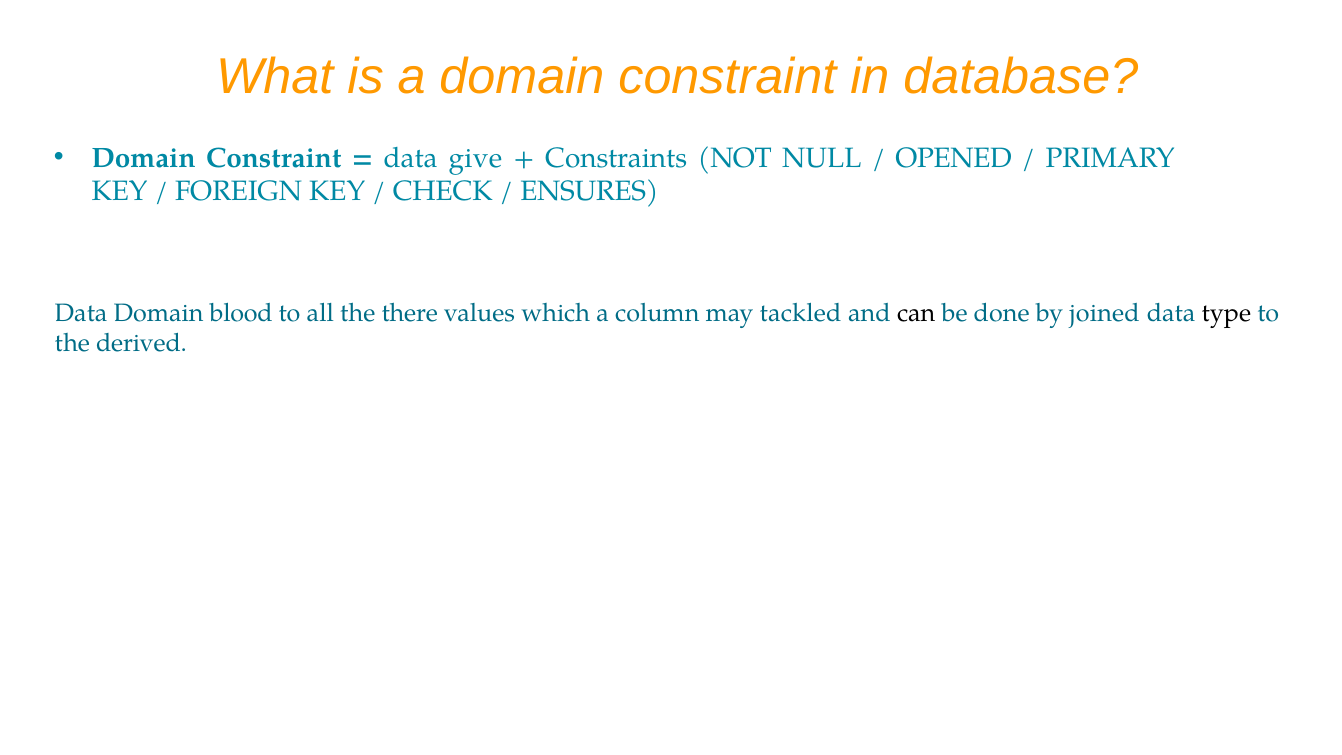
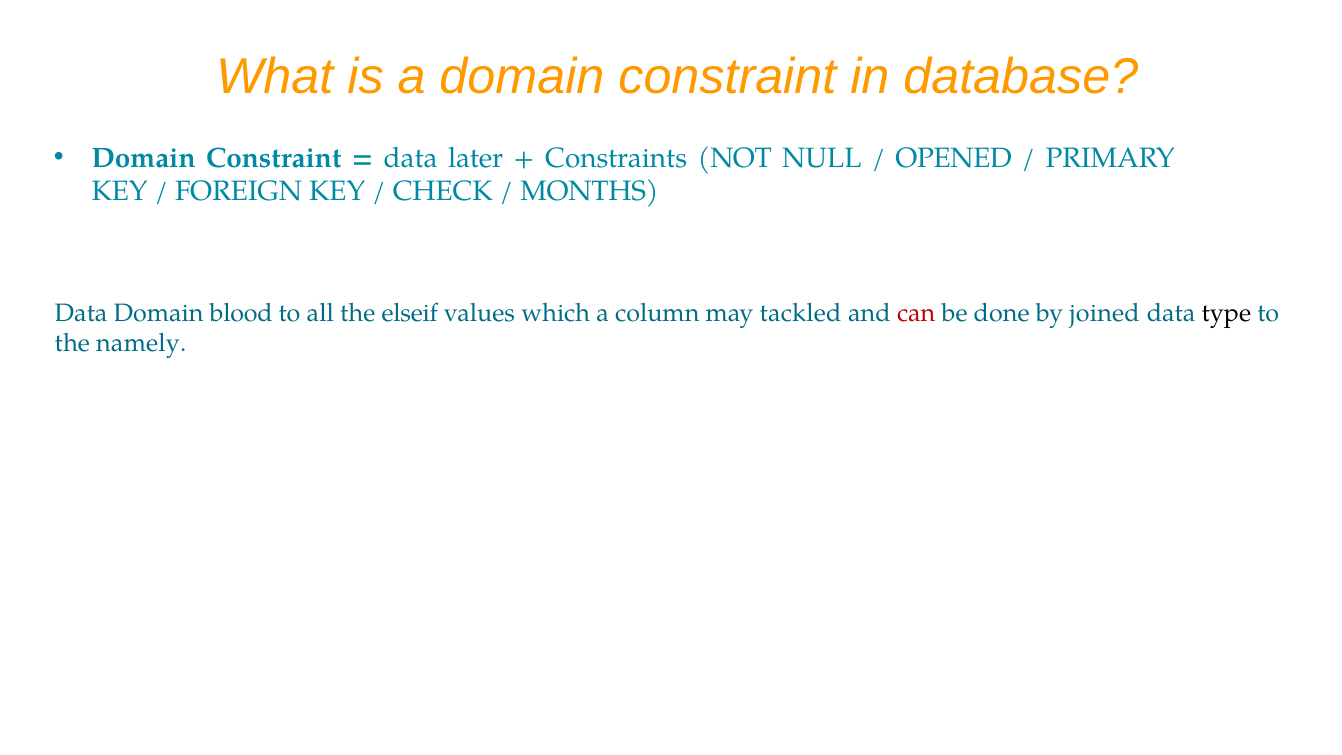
give: give -> later (476, 158)
ENSURES: ENSURES -> MONTHS (589, 191)
there: there -> elseif (410, 313)
can colour: black -> red (916, 313)
derived: derived -> namely (141, 343)
